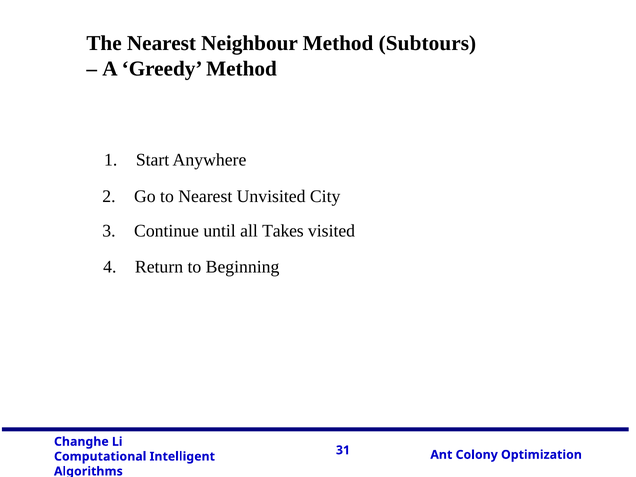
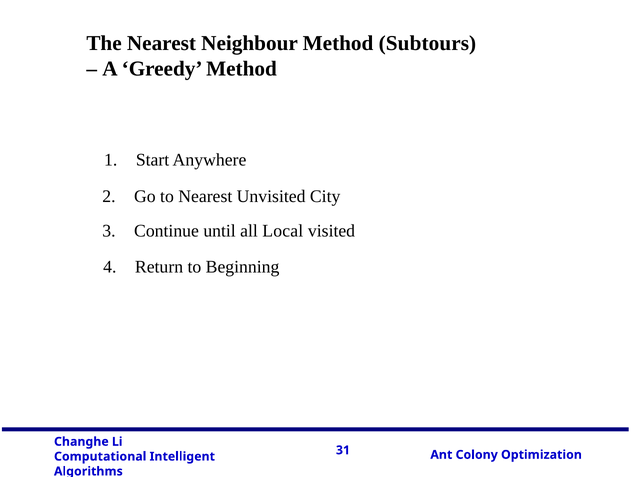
Takes: Takes -> Local (283, 231)
